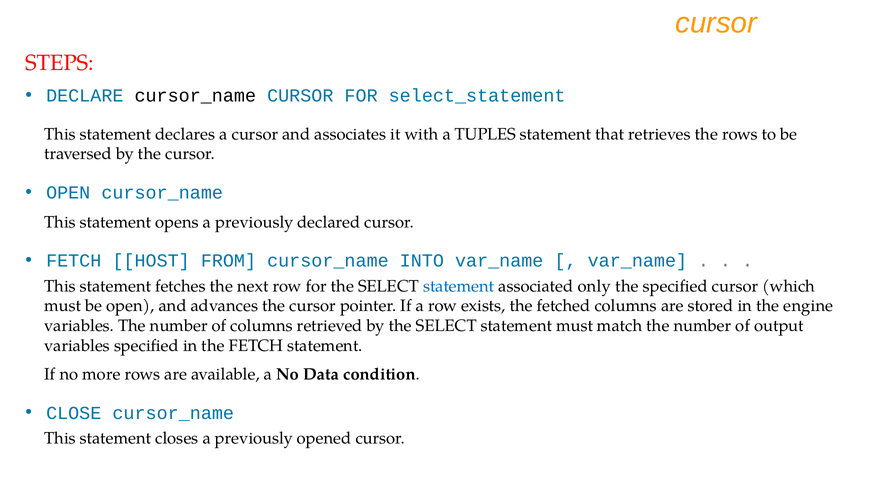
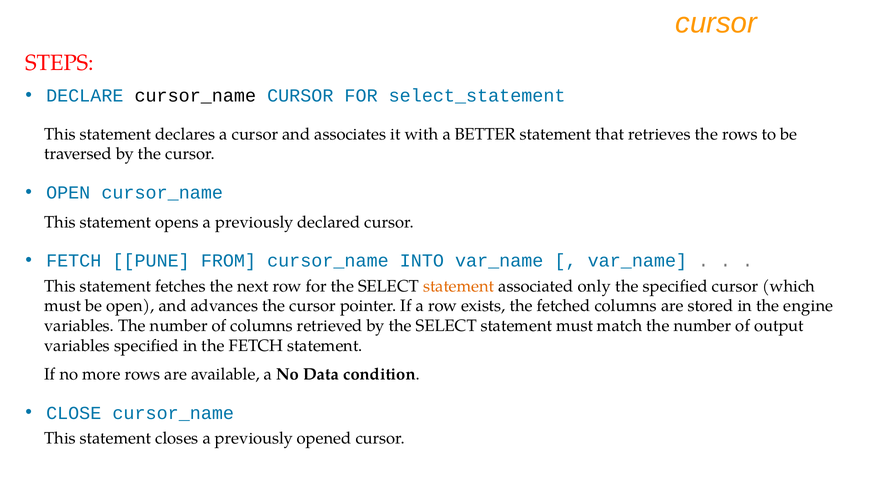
TUPLES: TUPLES -> BETTER (485, 134)
HOST: HOST -> PUNE (151, 261)
statement colour: blue -> orange (459, 286)
